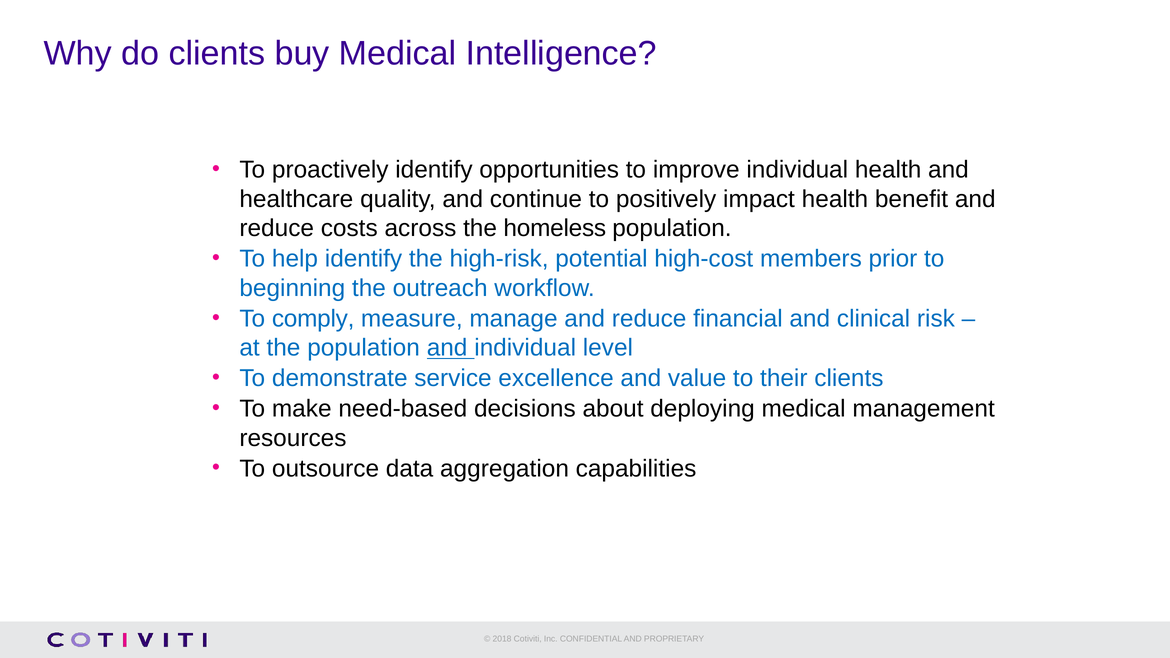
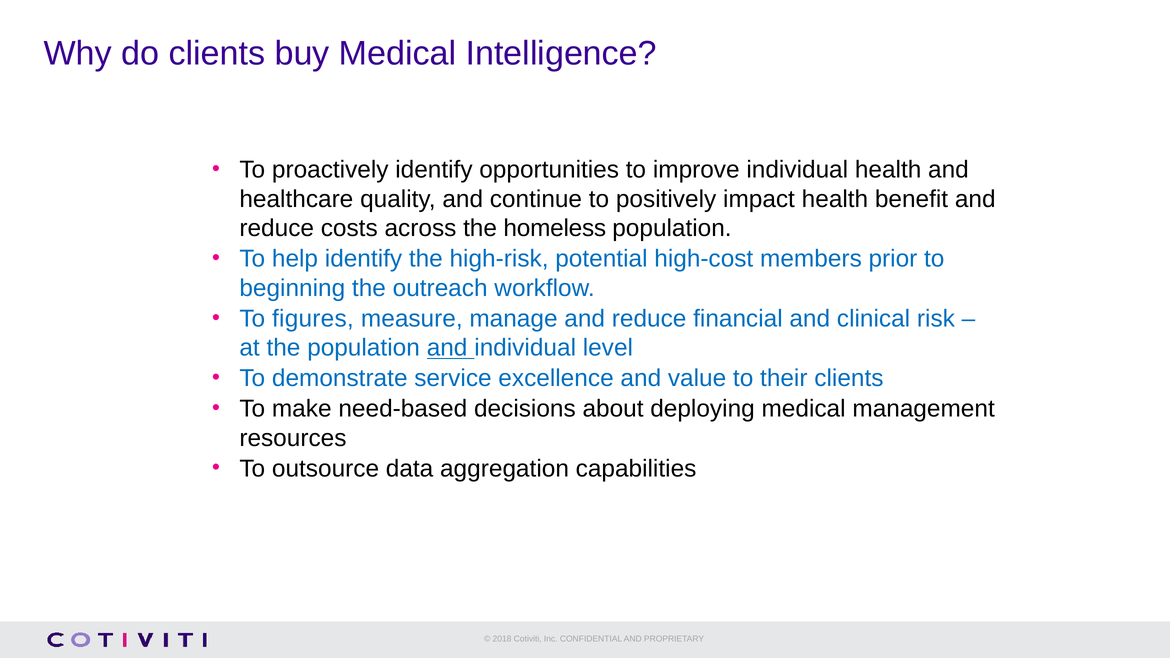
comply: comply -> figures (313, 319)
